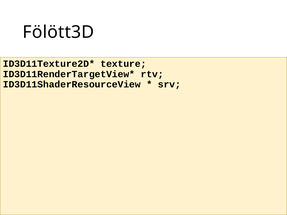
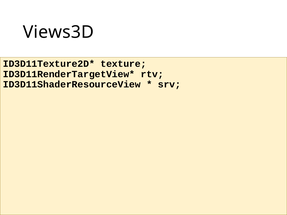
Fölött3D: Fölött3D -> Views3D (58, 32)
